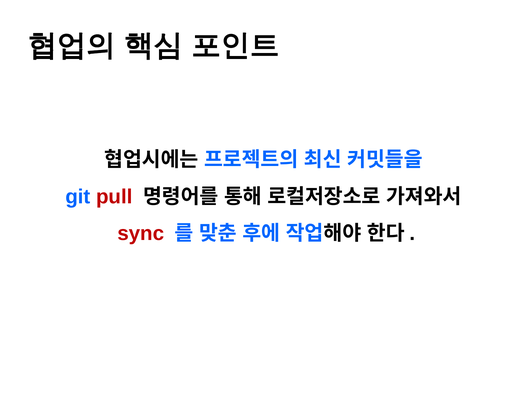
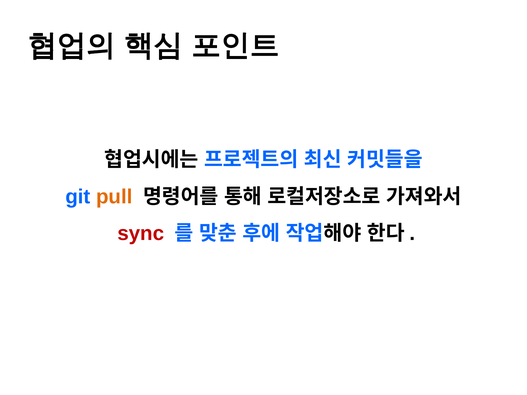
pull colour: red -> orange (114, 197)
